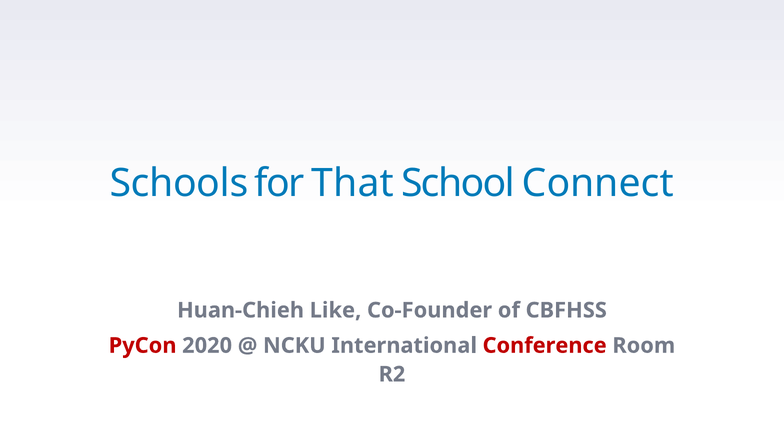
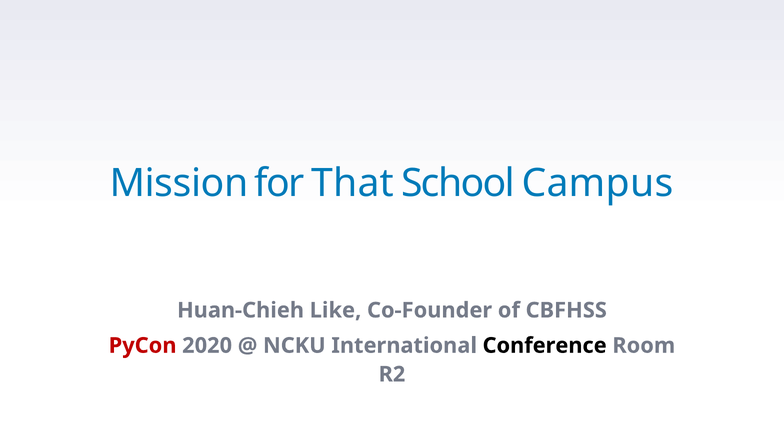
Schools: Schools -> Mission (179, 183)
Connect: Connect -> Campus (598, 183)
Conference colour: red -> black (545, 346)
